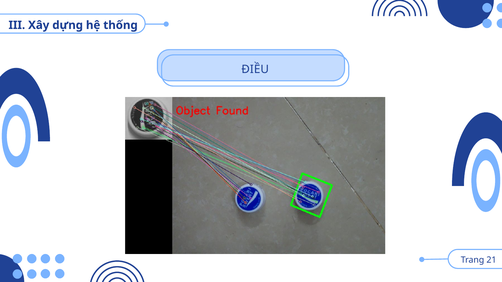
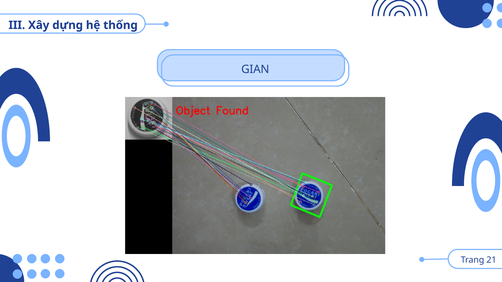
ĐIỀU: ĐIỀU -> GIAN (255, 69)
